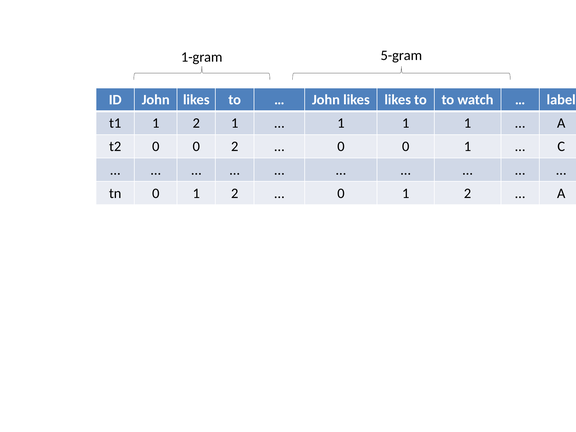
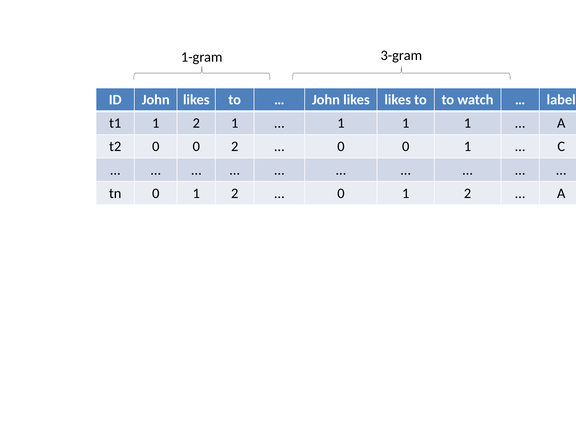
5-gram: 5-gram -> 3-gram (401, 56)
